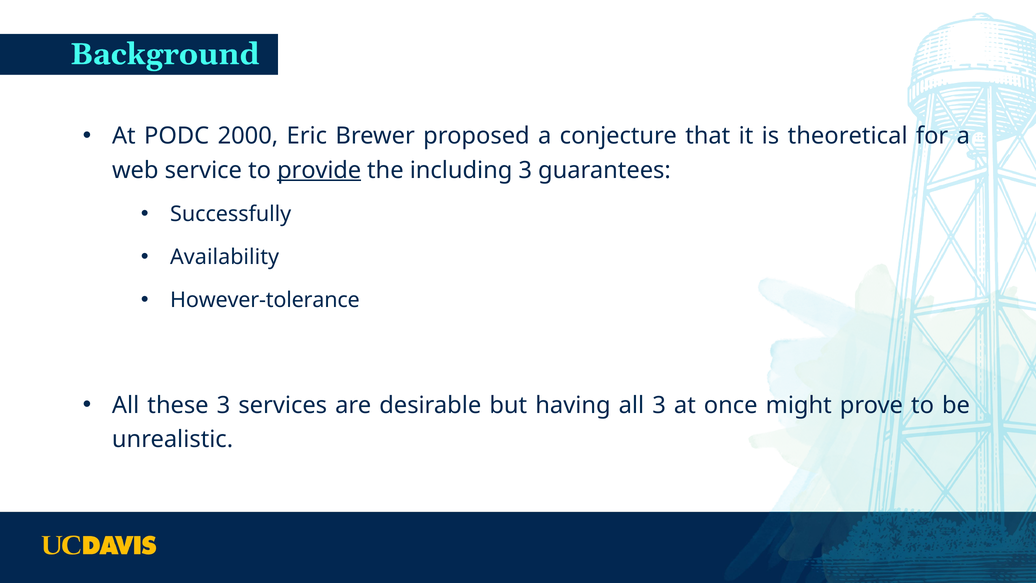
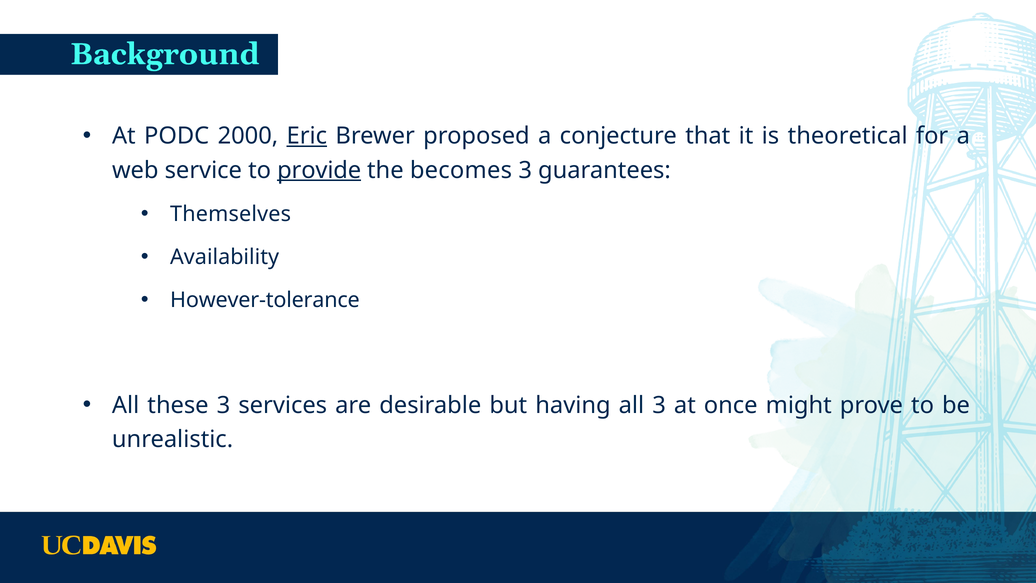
Eric underline: none -> present (307, 136)
including: including -> becomes (461, 170)
Successfully: Successfully -> Themselves (231, 214)
